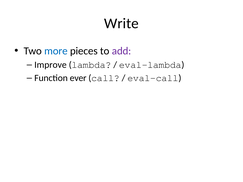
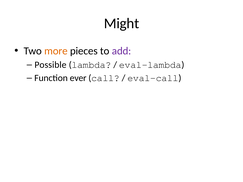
Write: Write -> Might (122, 24)
more colour: blue -> orange (56, 51)
Improve: Improve -> Possible (50, 65)
